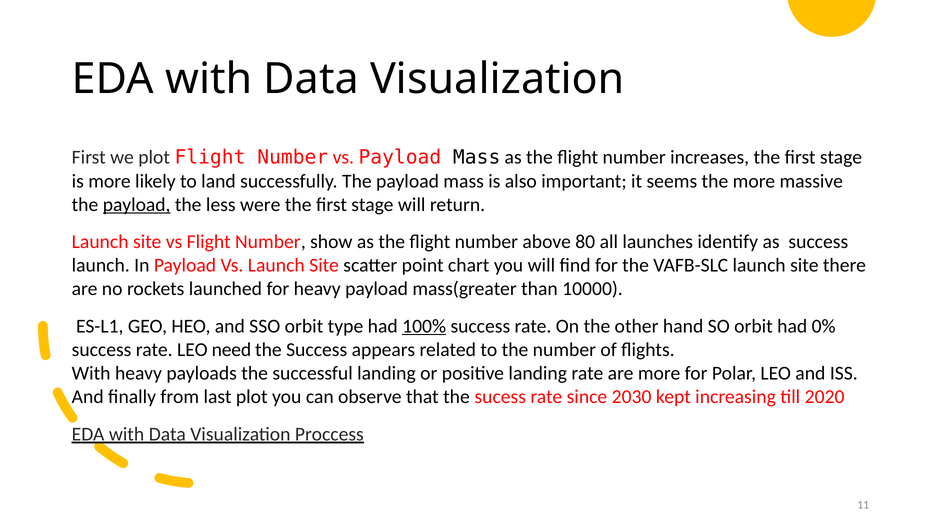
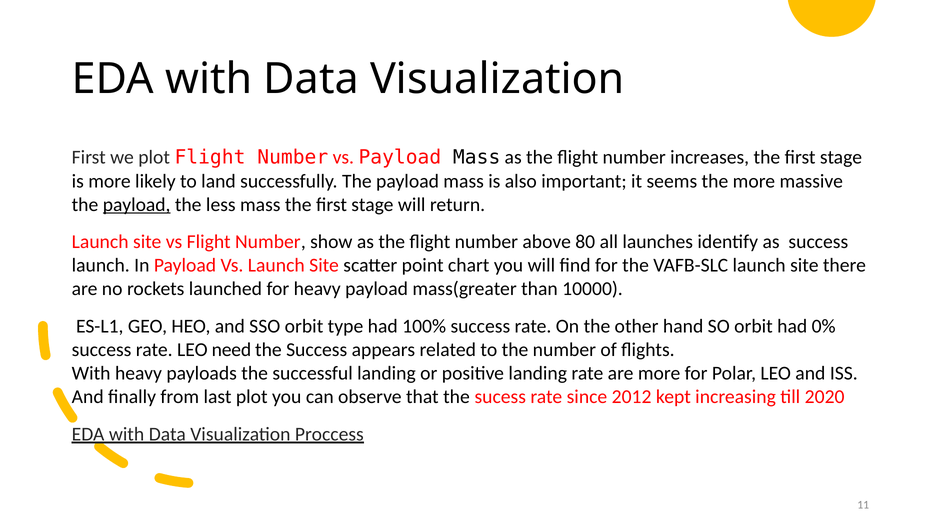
less were: were -> mass (260, 205)
100% underline: present -> none (424, 326)
2030: 2030 -> 2012 (632, 397)
